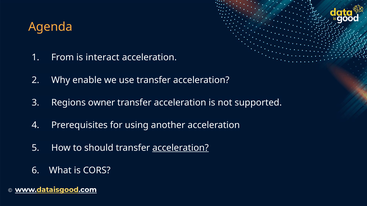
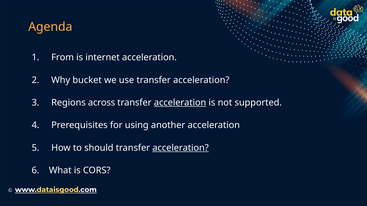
interact: interact -> internet (103, 58)
enable: enable -> bucket (87, 80)
owner: owner -> across (102, 103)
acceleration underline: none -> present (180, 103)
